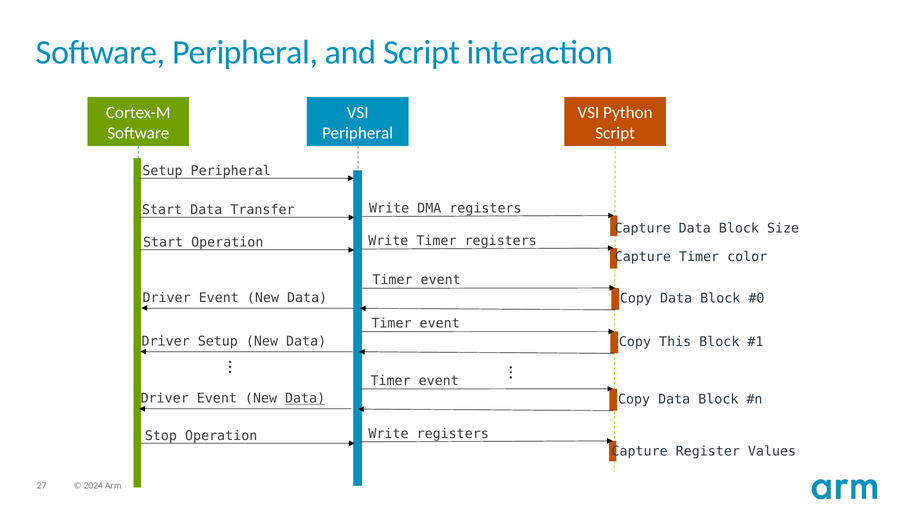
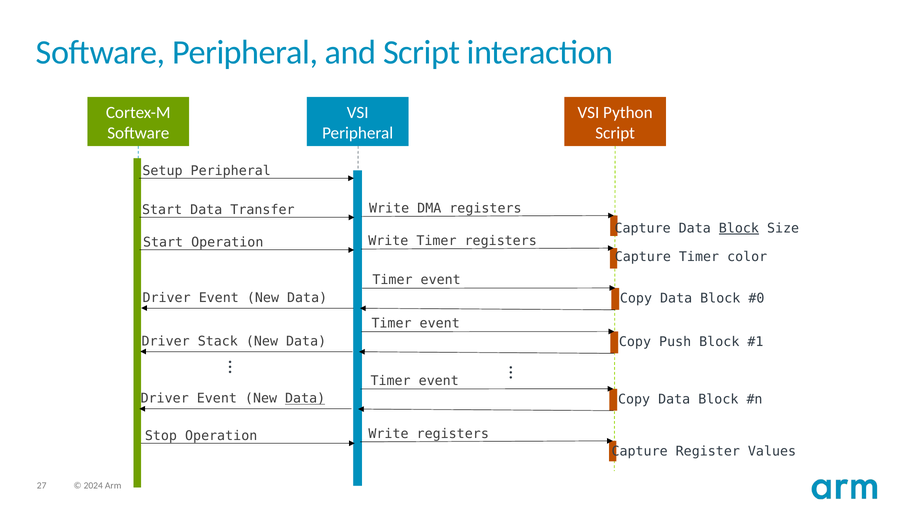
Block underline: none -> present (739, 228)
Driver Setup: Setup -> Stack (218, 341)
This: This -> Push (675, 342)
